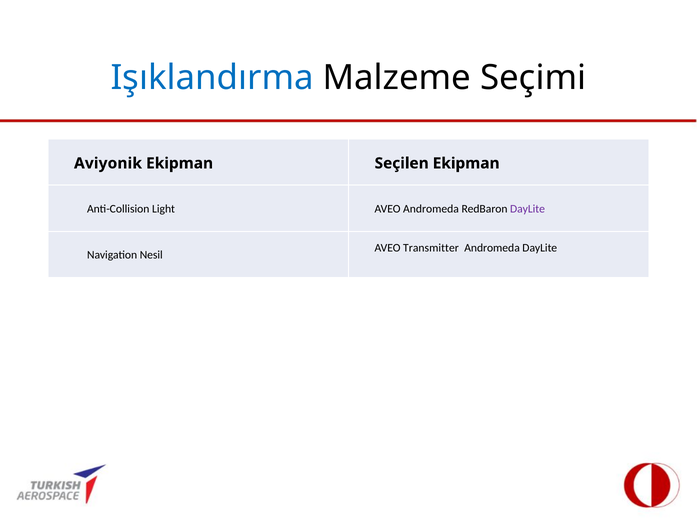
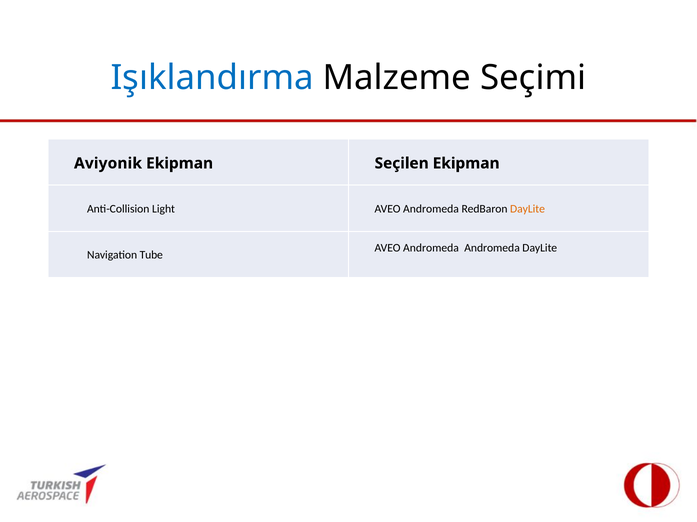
DayLite colour: purple -> orange (528, 209)
Transmitter: Transmitter -> Andromeda (431, 248)
Nesil: Nesil -> Tube (151, 255)
